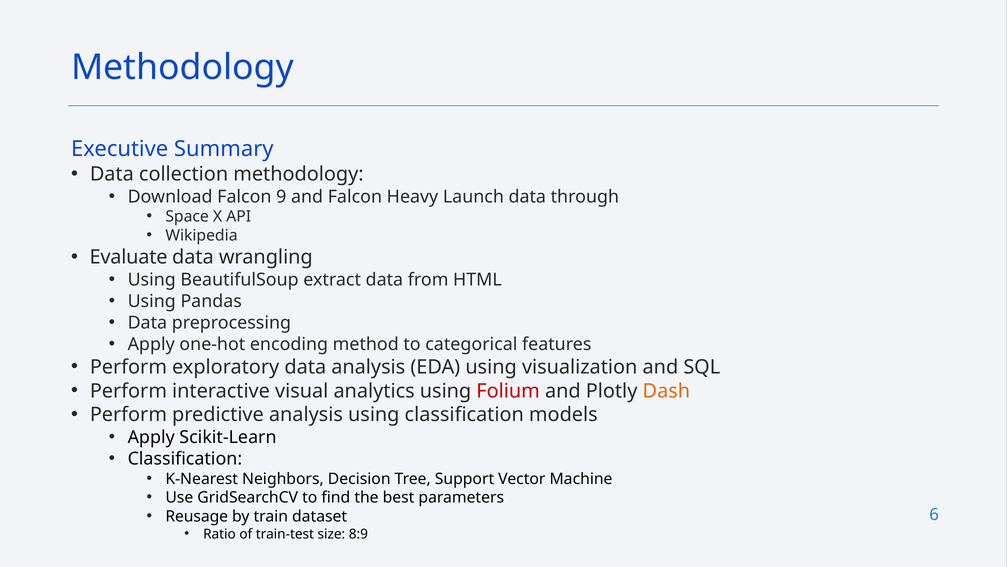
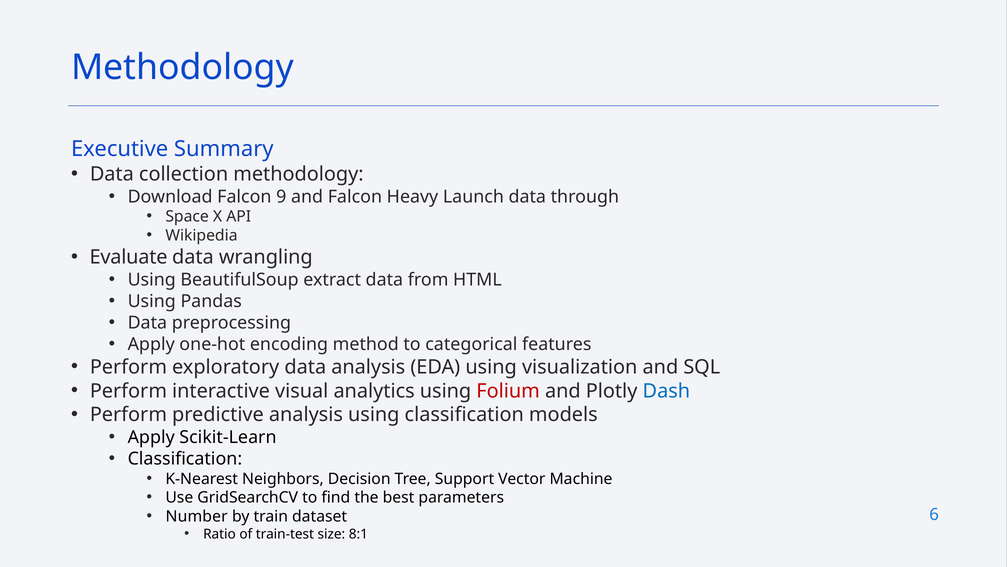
Dash colour: orange -> blue (666, 391)
Reusage: Reusage -> Number (197, 516)
8:9: 8:9 -> 8:1 (358, 534)
